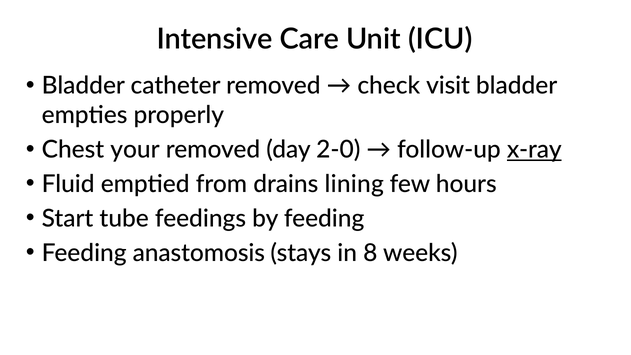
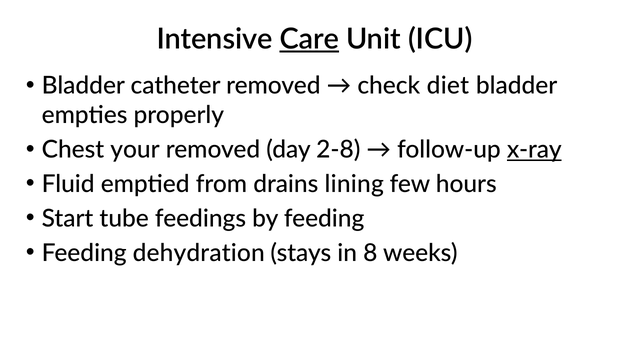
Care underline: none -> present (309, 39)
visit: visit -> diet (448, 86)
2-0: 2-0 -> 2-8 (338, 150)
anastomosis: anastomosis -> dehydration (199, 253)
